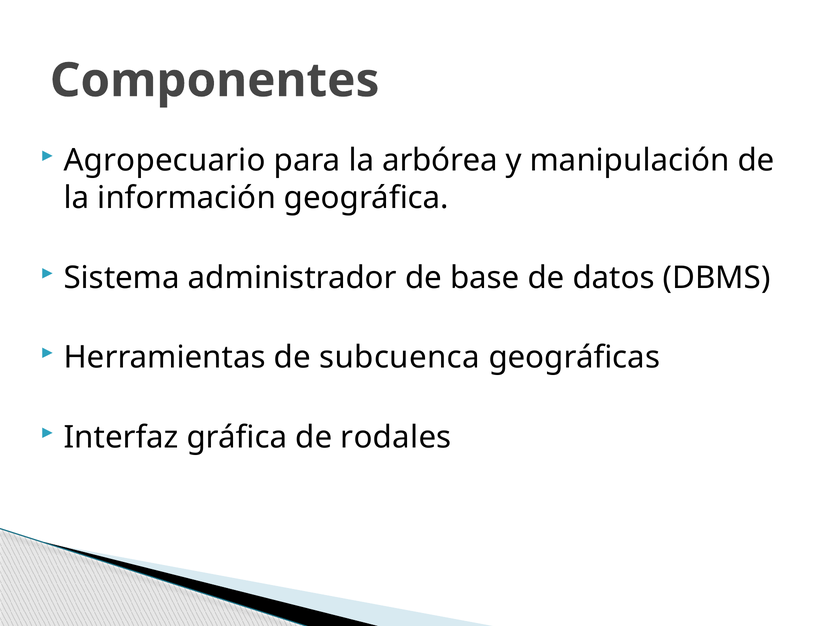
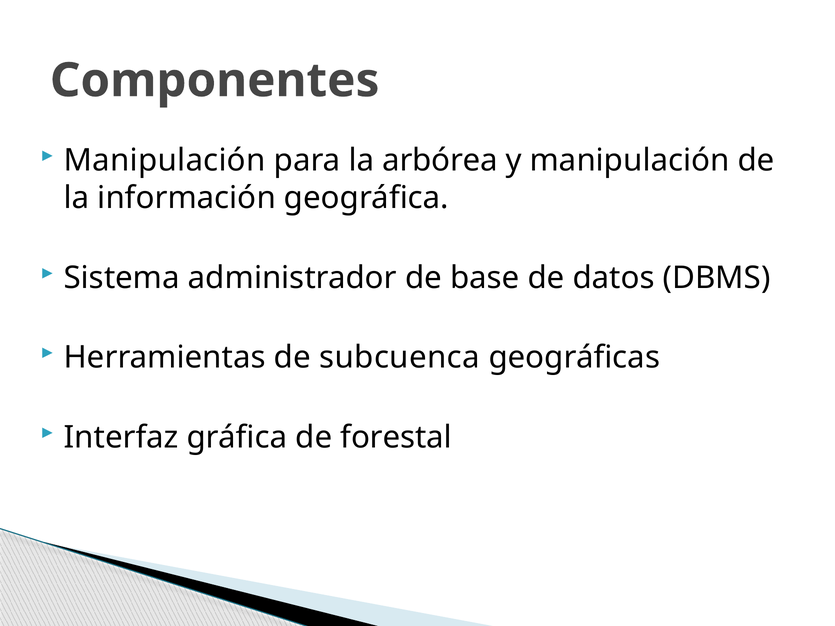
Agropecuario: Agropecuario -> Manipulación (165, 160)
rodales: rodales -> forestal (396, 438)
